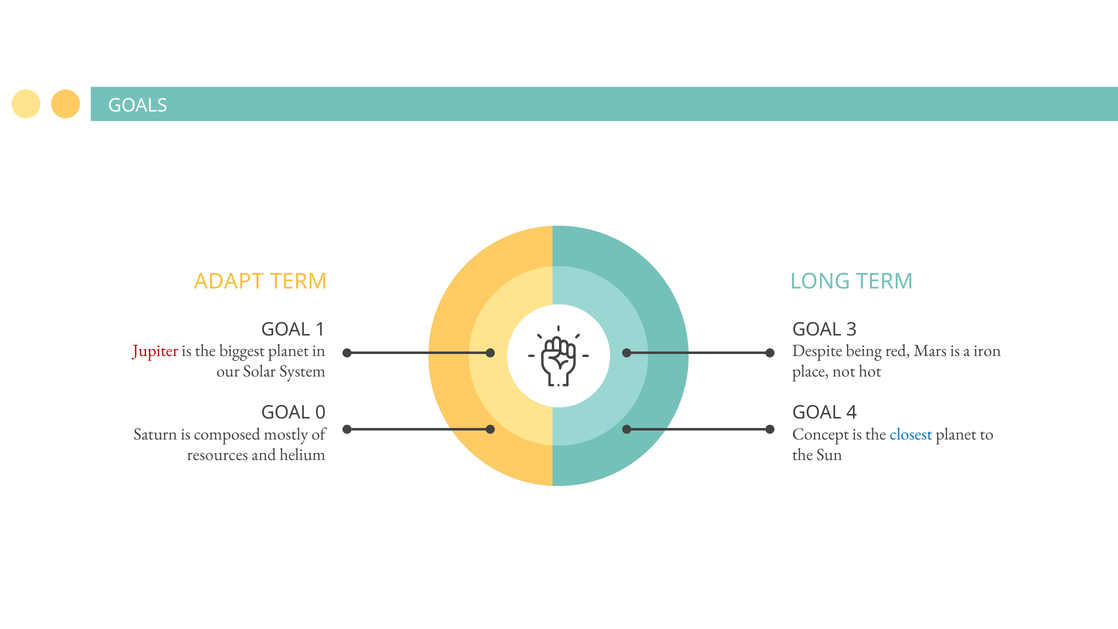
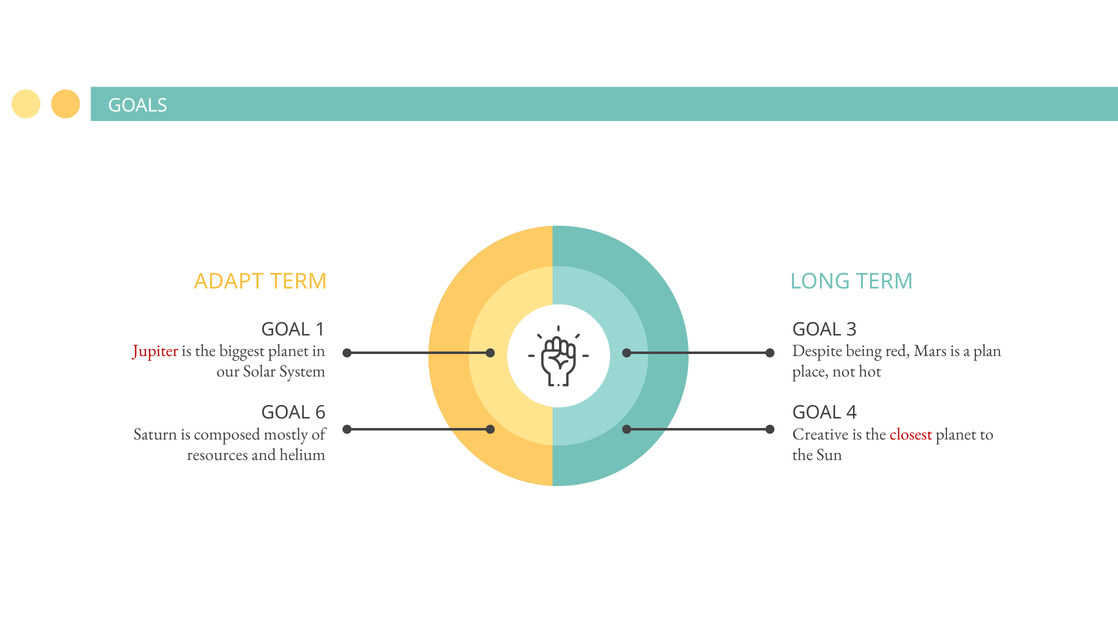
iron: iron -> plan (987, 351)
0: 0 -> 6 (321, 413)
Concept: Concept -> Creative (820, 434)
closest colour: blue -> red (911, 434)
